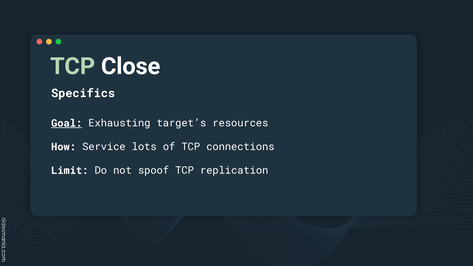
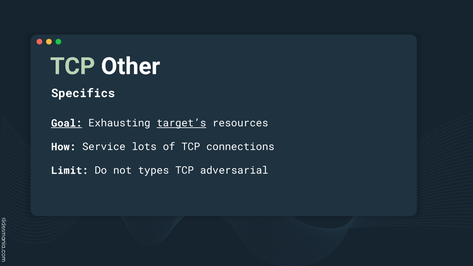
Close: Close -> Other (131, 66)
target’s underline: none -> present (181, 123)
spoof: spoof -> types (154, 171)
replication: replication -> adversarial (234, 171)
